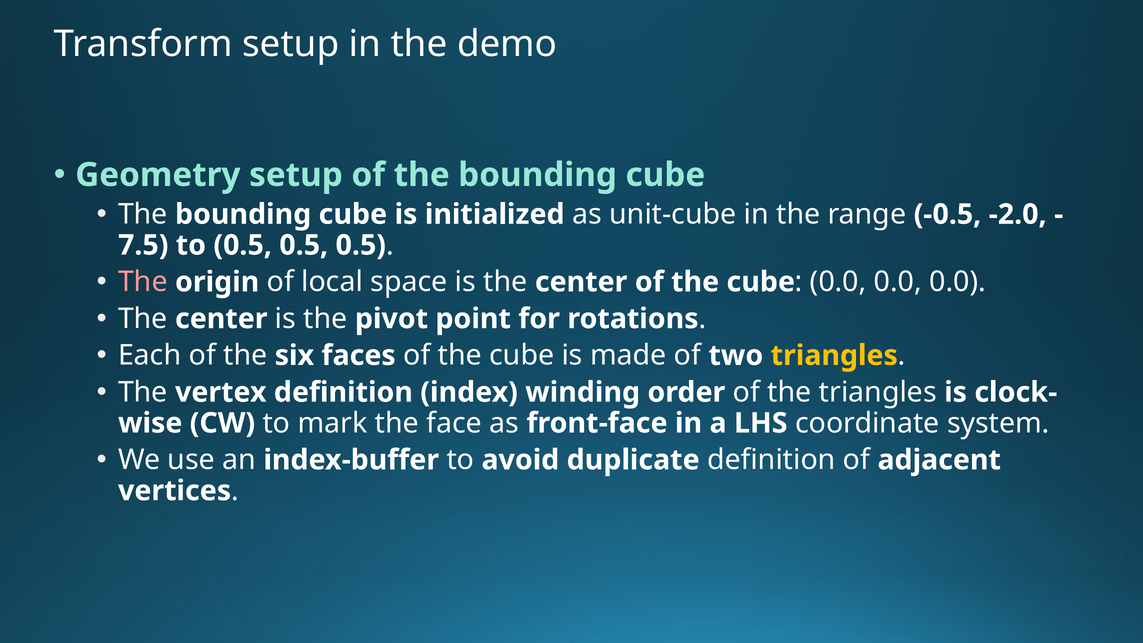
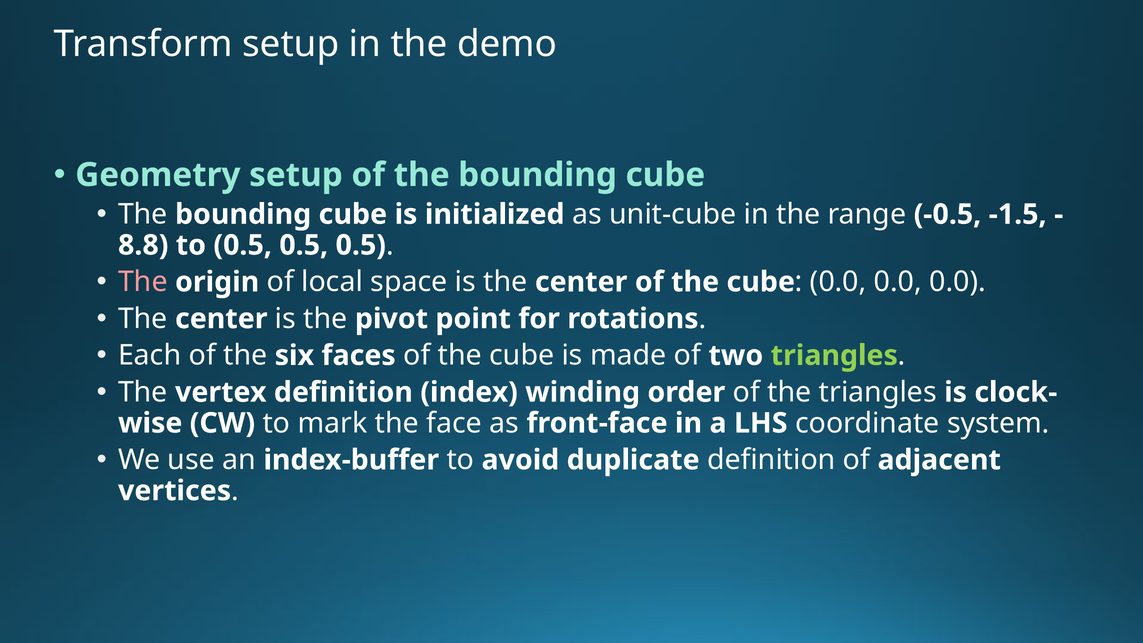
-2.0: -2.0 -> -1.5 (1018, 214)
7.5: 7.5 -> 8.8 (143, 245)
triangles colour: yellow -> light green (834, 355)
